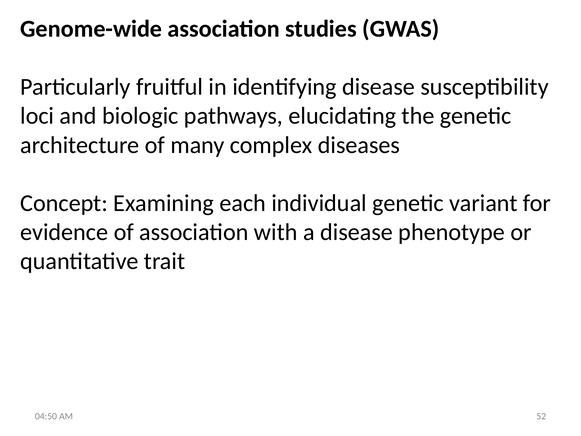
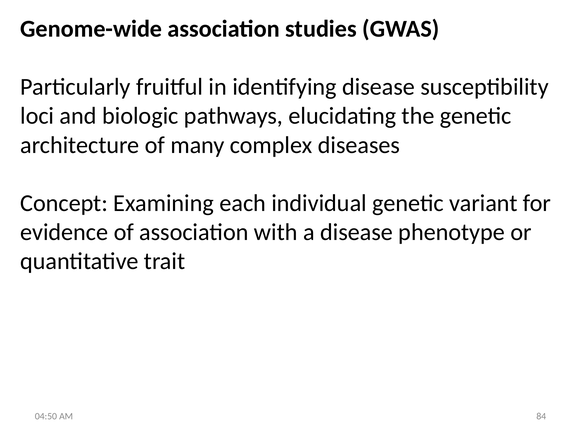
52: 52 -> 84 (541, 416)
